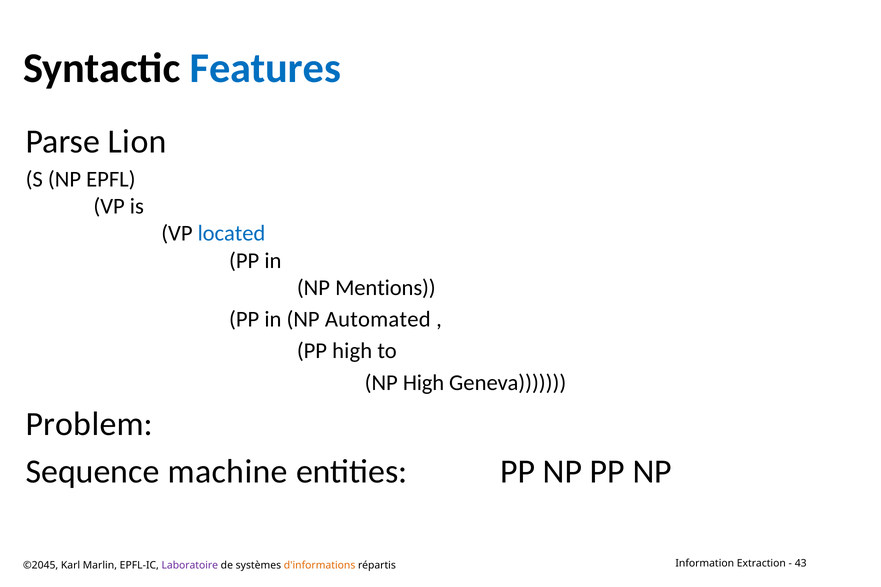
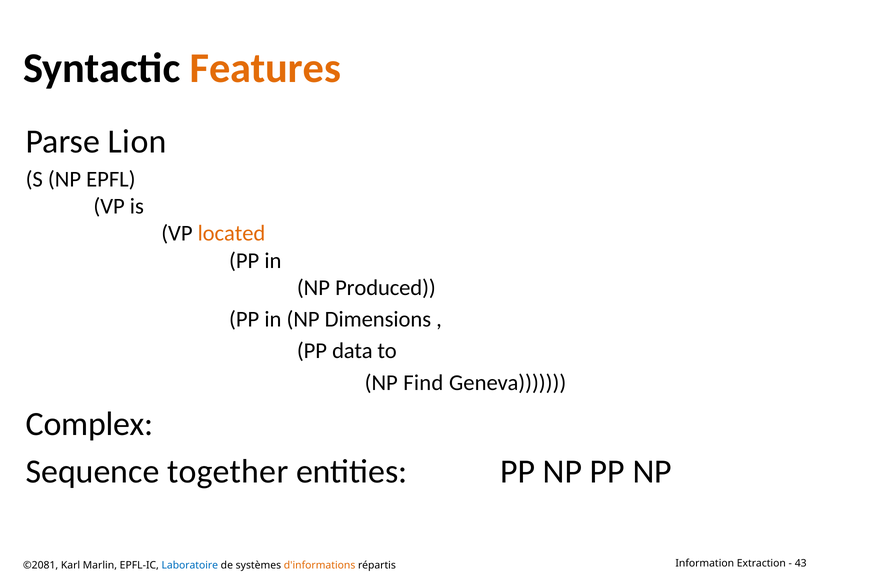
Features colour: blue -> orange (265, 68)
located colour: blue -> orange (231, 234)
Mentions: Mentions -> Produced (385, 288)
Automated: Automated -> Dimensions (378, 320)
PP high: high -> data (352, 351)
NP High: High -> Find (423, 383)
Problem: Problem -> Complex (90, 424)
machine: machine -> together (228, 472)
©2045: ©2045 -> ©2081 (41, 566)
Laboratoire colour: purple -> blue (190, 566)
